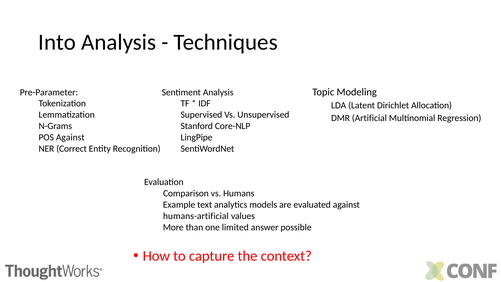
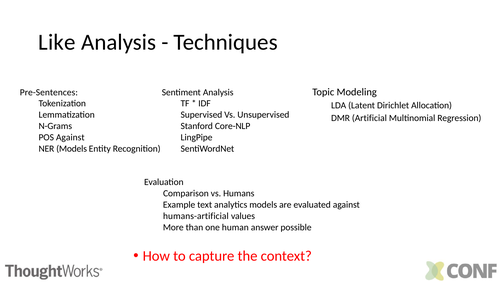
Into: Into -> Like (57, 42)
Pre-Parameter: Pre-Parameter -> Pre-Sentences (49, 92)
NER Correct: Correct -> Models (72, 149)
limited: limited -> human (235, 227)
